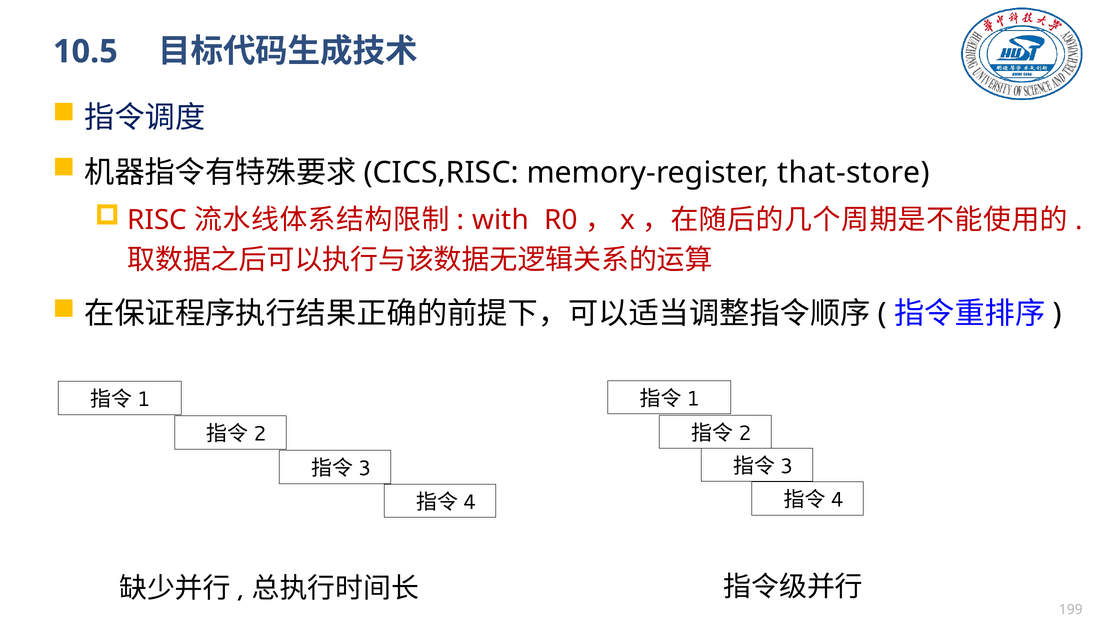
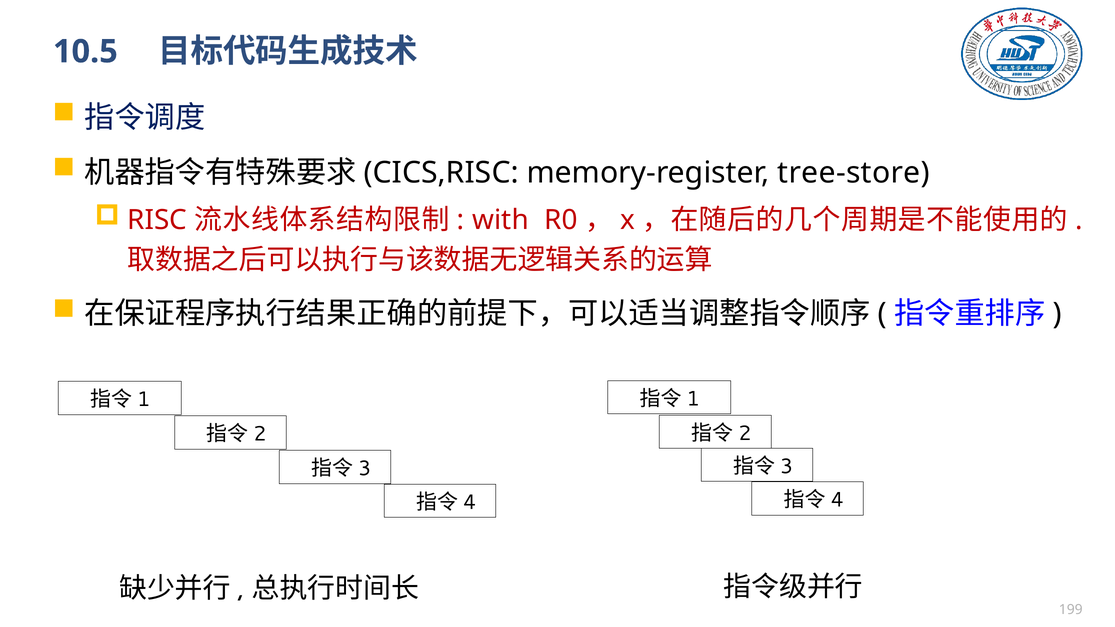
that-store: that-store -> tree-store (854, 173)
